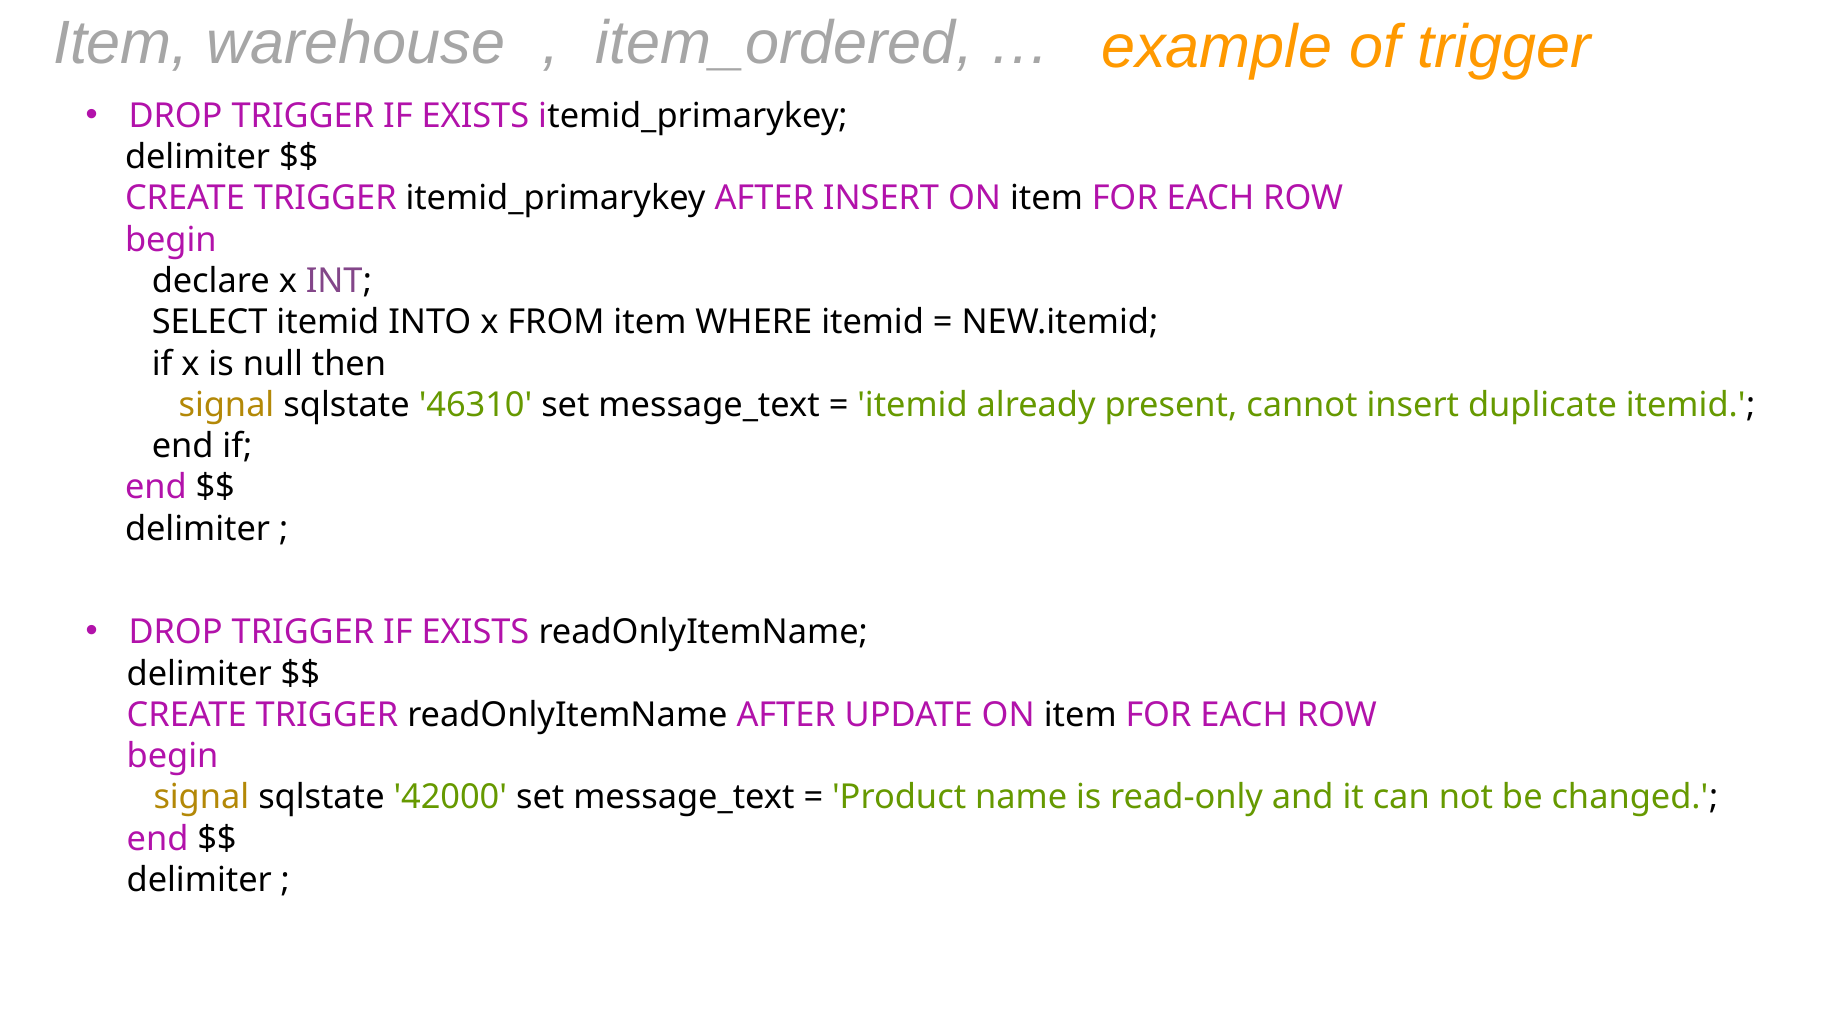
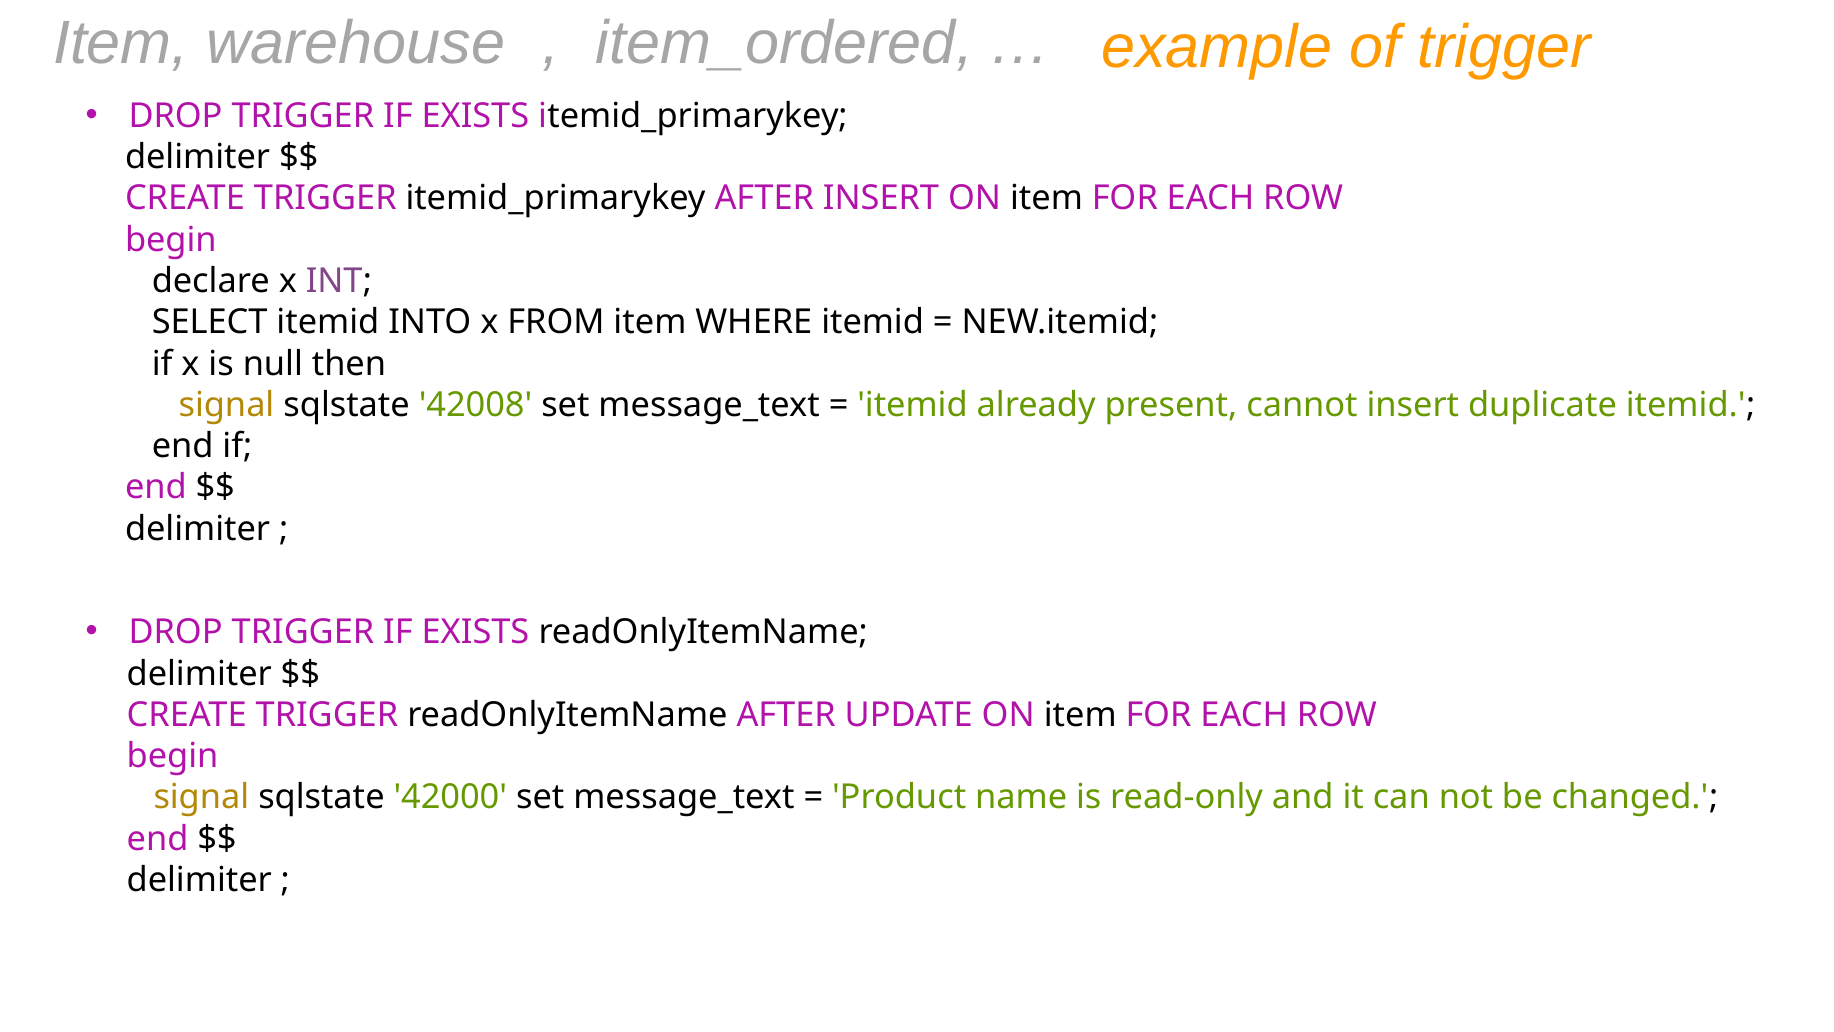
46310: 46310 -> 42008 (476, 405)
